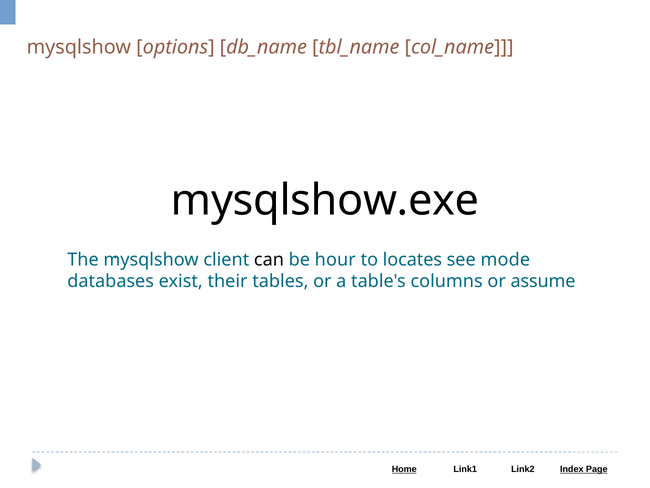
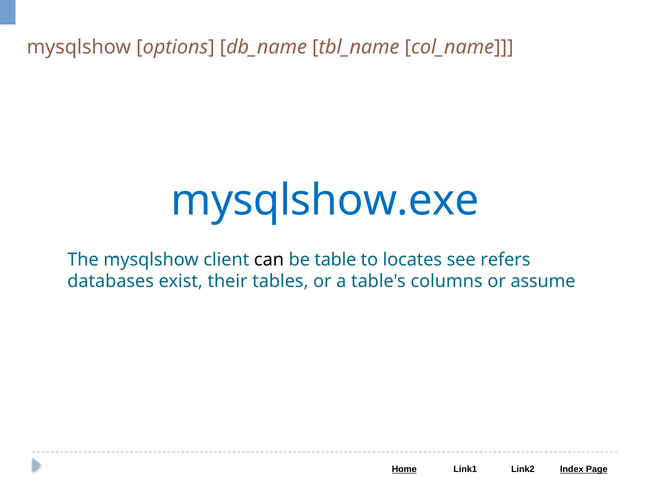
mysqlshow.exe colour: black -> blue (325, 200)
hour: hour -> table (335, 259)
mode: mode -> refers (505, 259)
